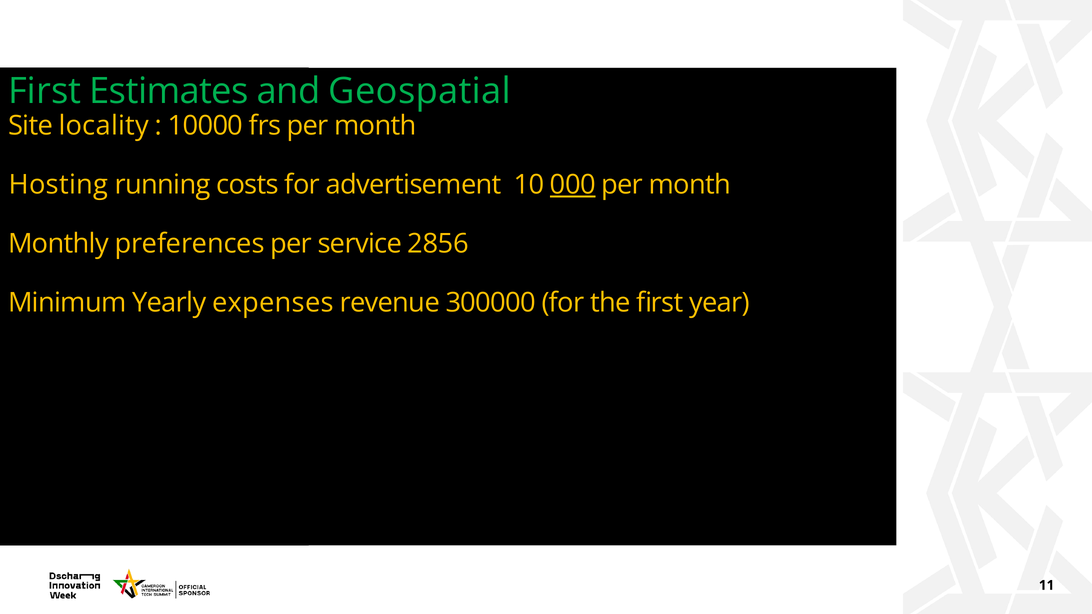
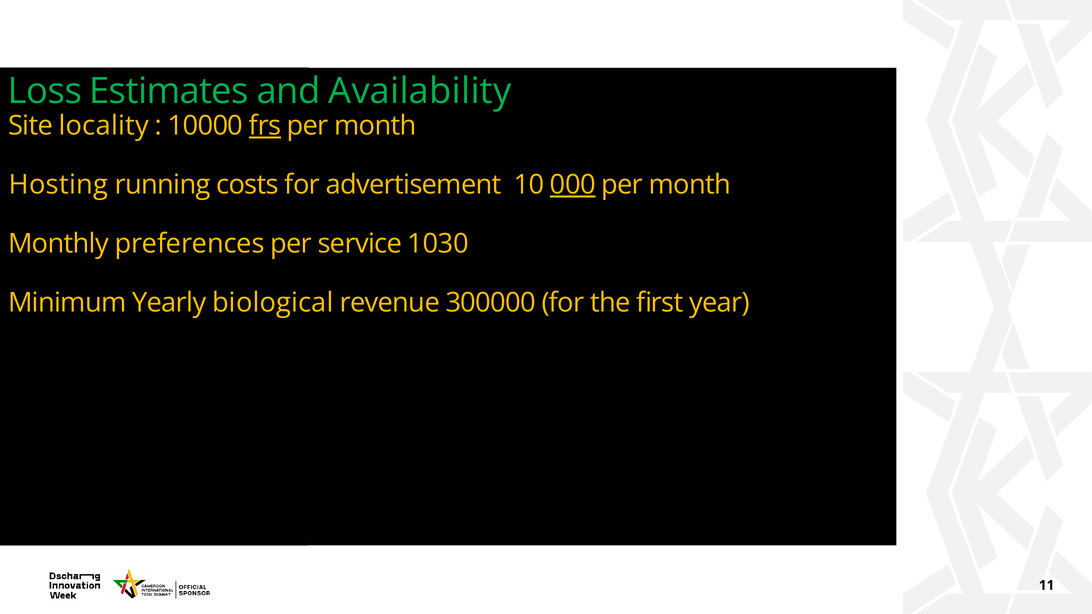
First: First -> Loss (45, 91)
Geospatial: Geospatial -> Availability (420, 91)
frs underline: none -> present (265, 126)
2856: 2856 -> 1030 (438, 244)
expenses: expenses -> biological (273, 303)
